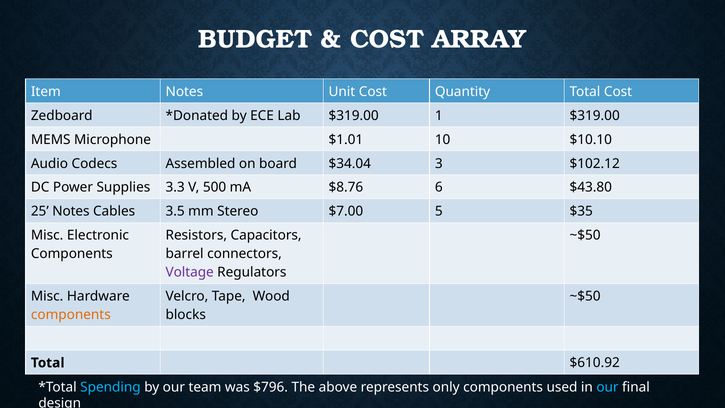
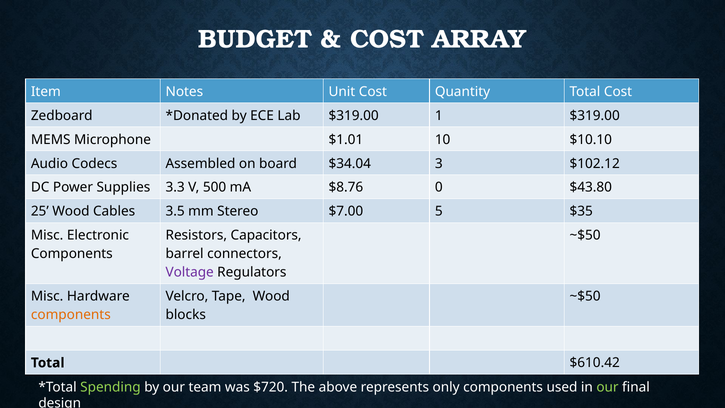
6: 6 -> 0 (439, 187)
25 Notes: Notes -> Wood (71, 211)
$610.92: $610.92 -> $610.42 (595, 363)
Spending colour: light blue -> light green (110, 387)
$796: $796 -> $720 (271, 387)
our colour: light blue -> light green (607, 387)
